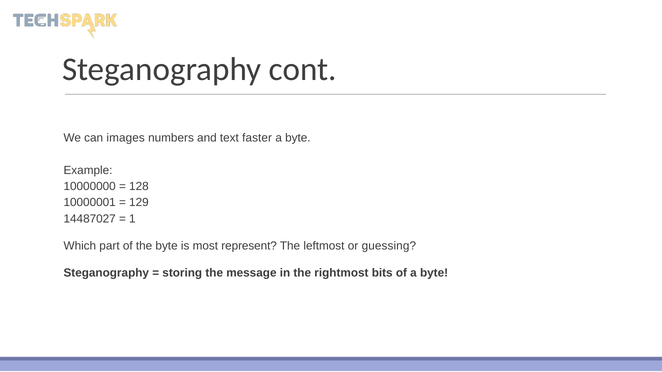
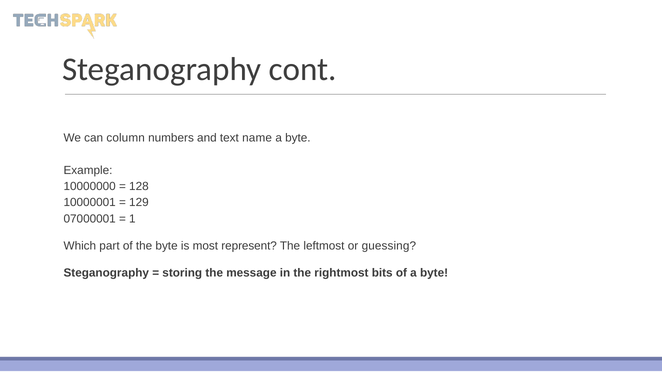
images: images -> column (126, 138)
faster: faster -> name (257, 138)
14487027: 14487027 -> 07000001 (90, 219)
